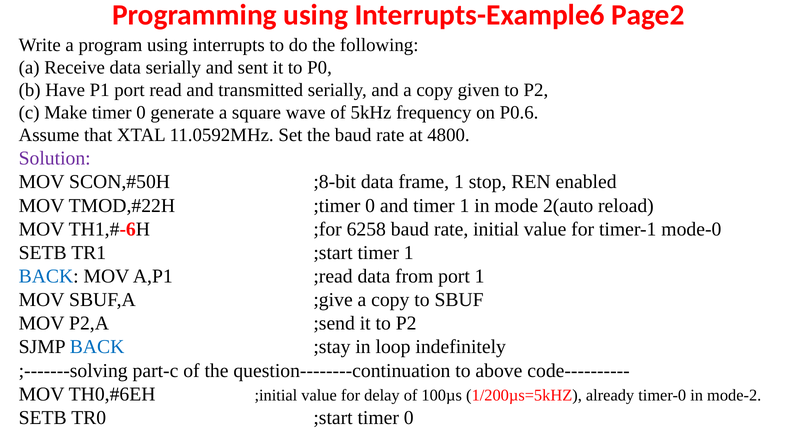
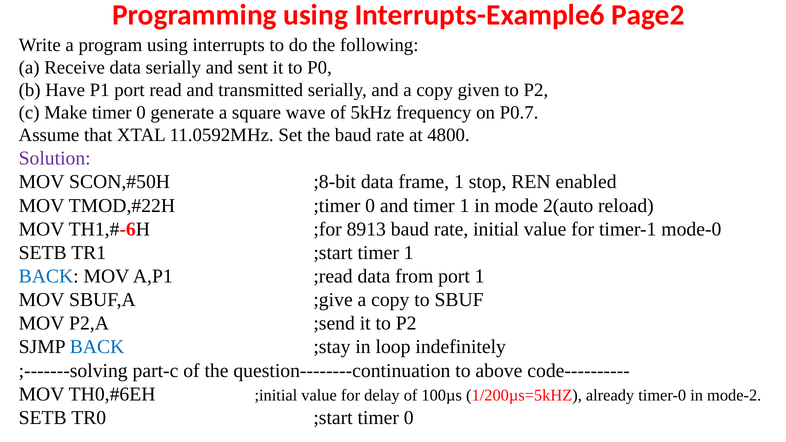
P0.6: P0.6 -> P0.7 (519, 113)
6258: 6258 -> 8913 (366, 229)
